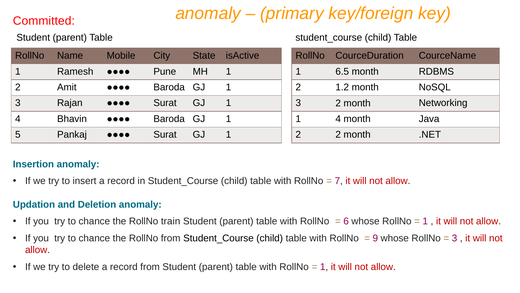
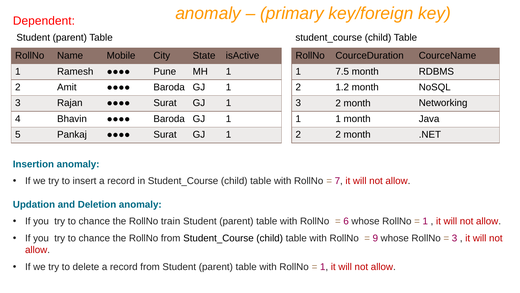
Committed: Committed -> Dependent (44, 21)
6.5: 6.5 -> 7.5 (342, 71)
4: 4 -> 1 (338, 119)
